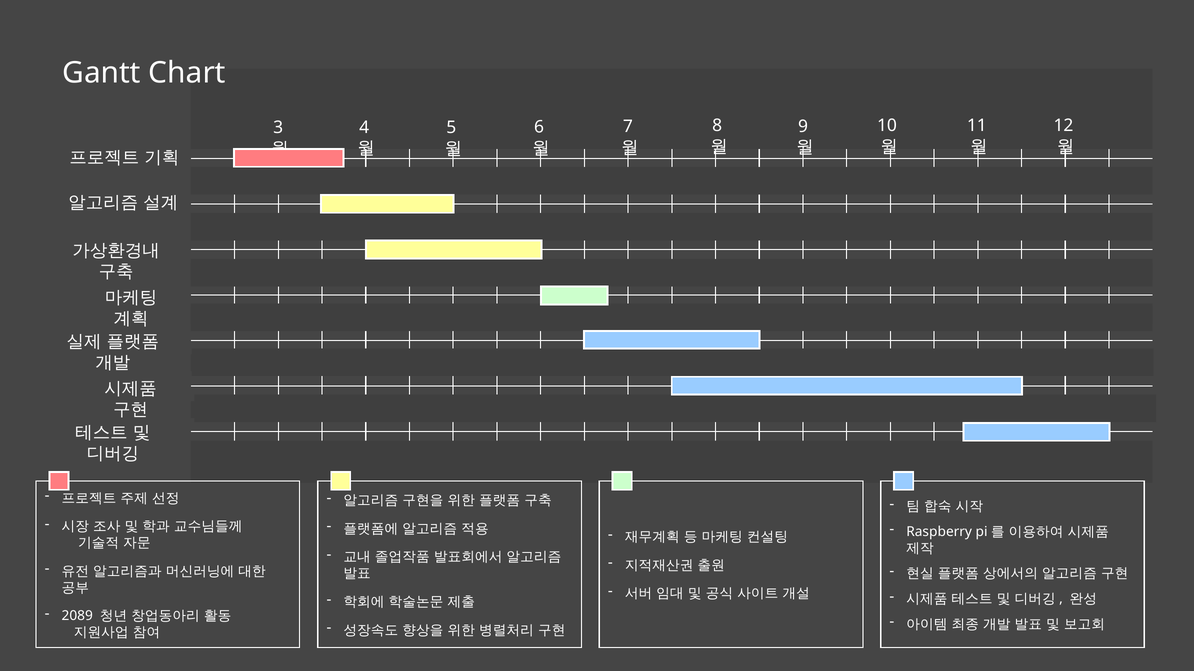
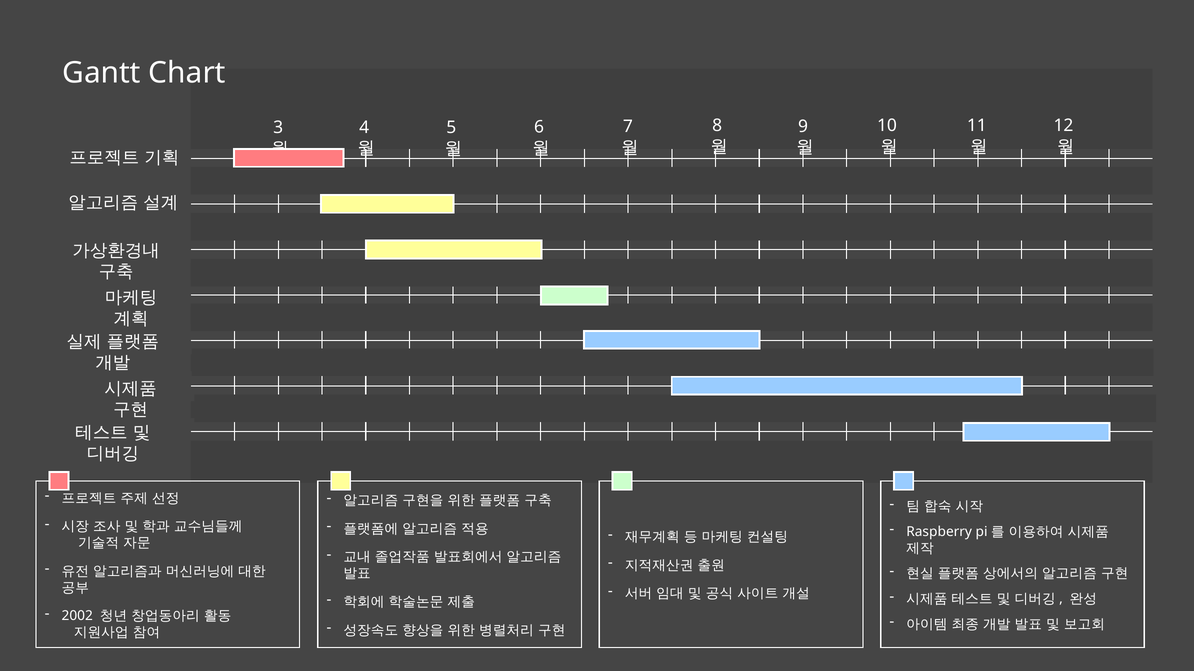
2089: 2089 -> 2002 (77, 616)
